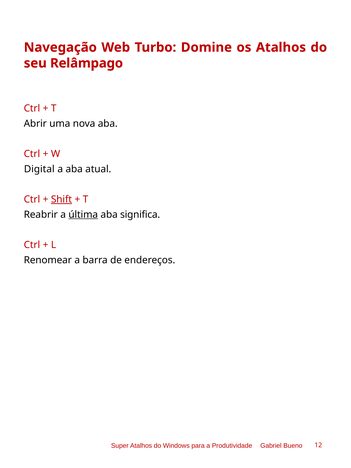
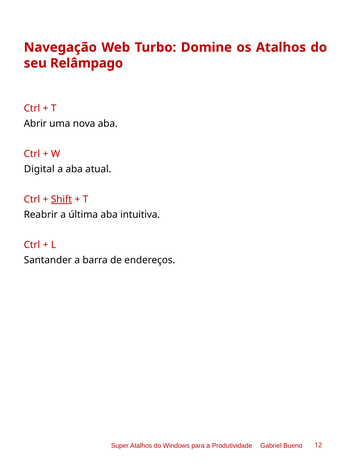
última underline: present -> none (83, 215)
significa: significa -> intuitiva (140, 215)
Renomear: Renomear -> Santander (48, 260)
